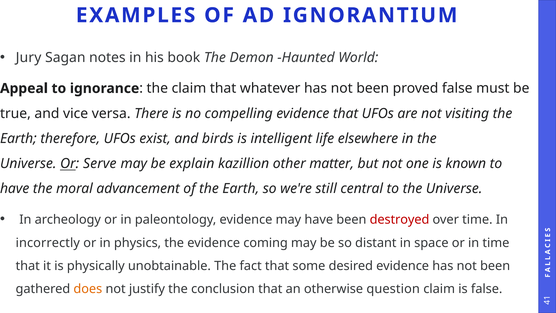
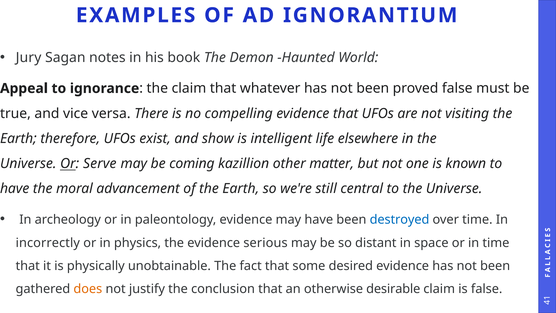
birds: birds -> show (218, 138)
explain: explain -> coming (192, 163)
destroyed colour: red -> blue (400, 220)
coming: coming -> serious (265, 243)
question: question -> desirable (393, 289)
